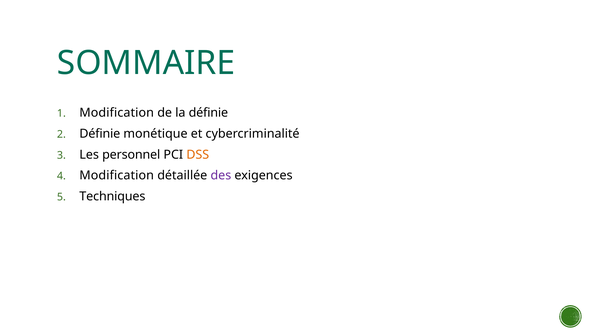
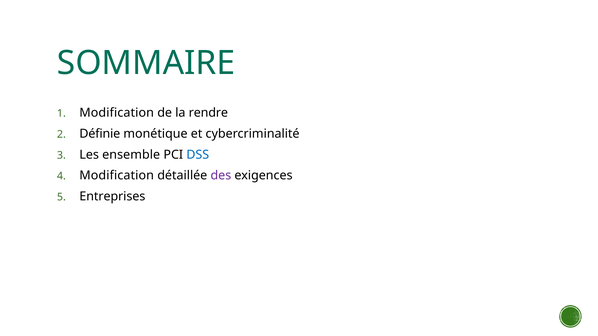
la définie: définie -> rendre (208, 113)
personnel: personnel -> ensemble (131, 155)
DSS colour: orange -> blue (198, 155)
Techniques: Techniques -> Entreprises (112, 197)
